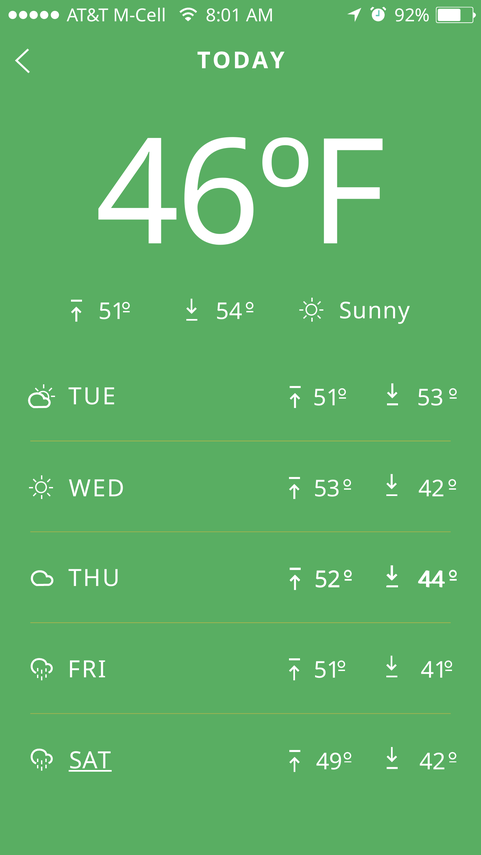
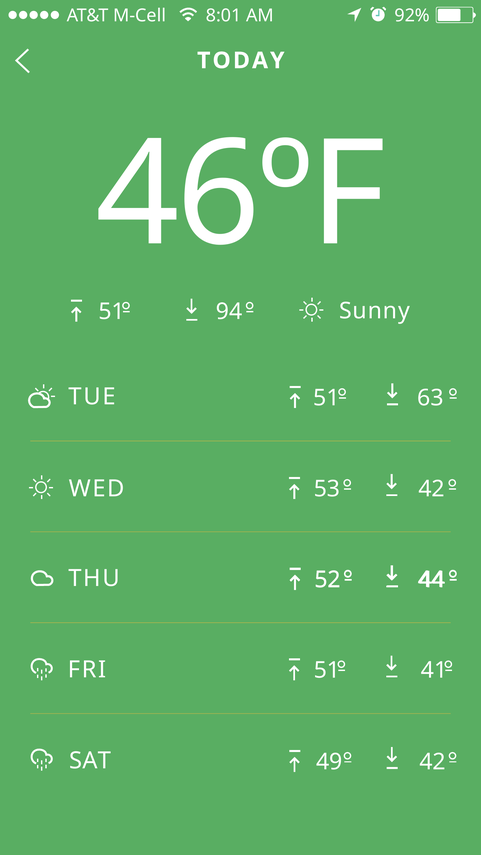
54: 54 -> 94 (229, 312)
51 53: 53 -> 63 (430, 398)
SAT underline: present -> none (90, 761)
